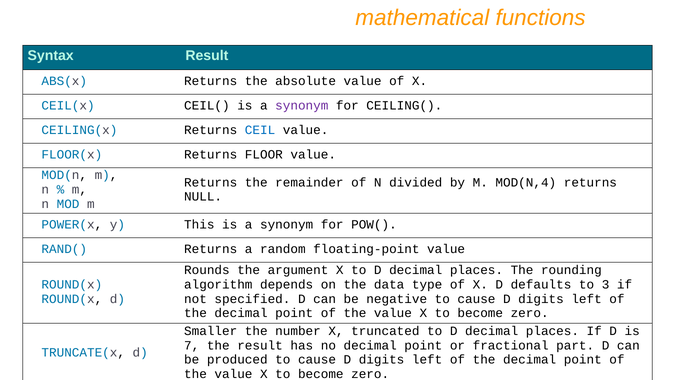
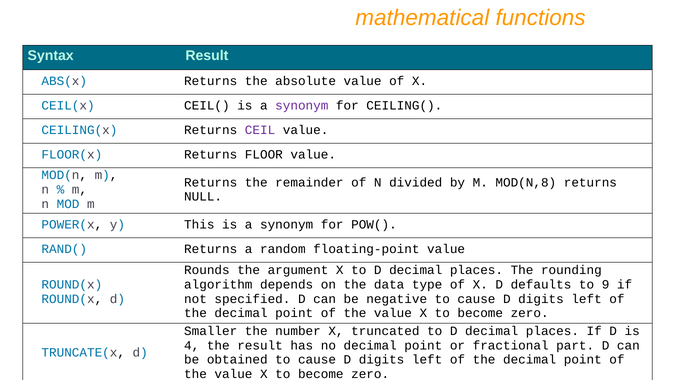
CEIL colour: blue -> purple (260, 130)
MOD(N,4: MOD(N,4 -> MOD(N,8 (526, 182)
3: 3 -> 9 (606, 284)
7: 7 -> 4 (192, 345)
produced: produced -> obtained (237, 359)
